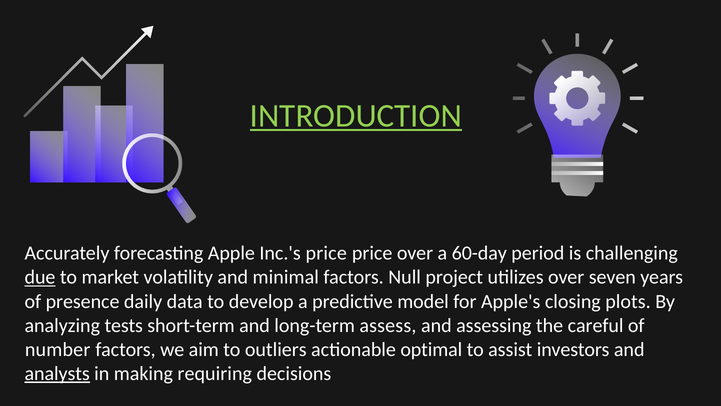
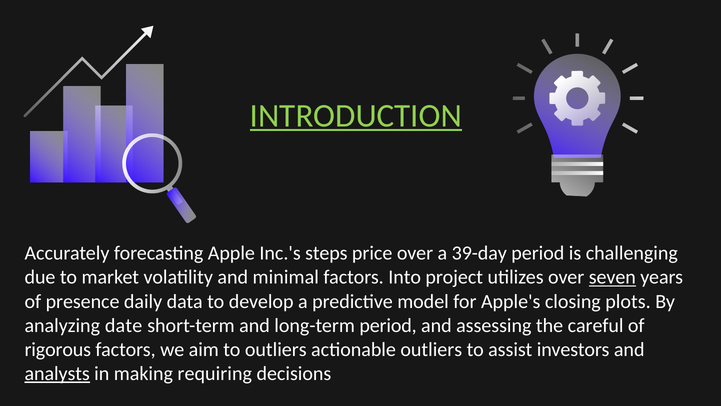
Inc.'s price: price -> steps (326, 253)
60-day: 60-day -> 39-day (479, 253)
due underline: present -> none (40, 277)
Null: Null -> Into (405, 277)
seven underline: none -> present (612, 277)
tests: tests -> date (124, 325)
long-term assess: assess -> period (388, 325)
number: number -> rigorous (58, 349)
actionable optimal: optimal -> outliers (431, 349)
